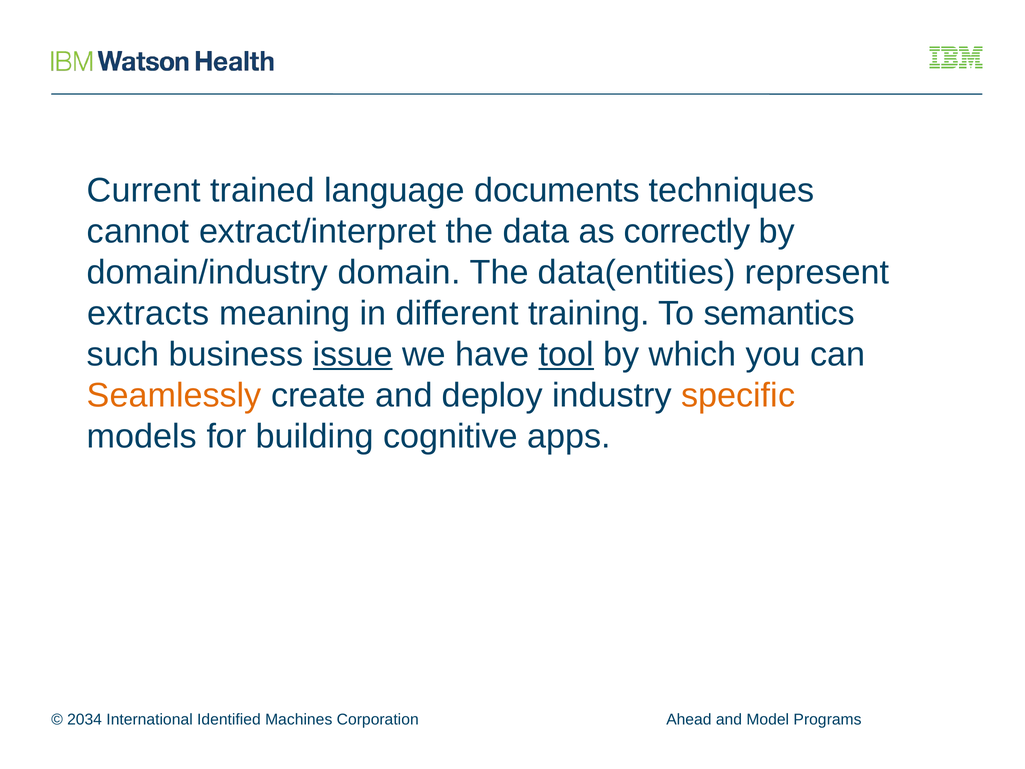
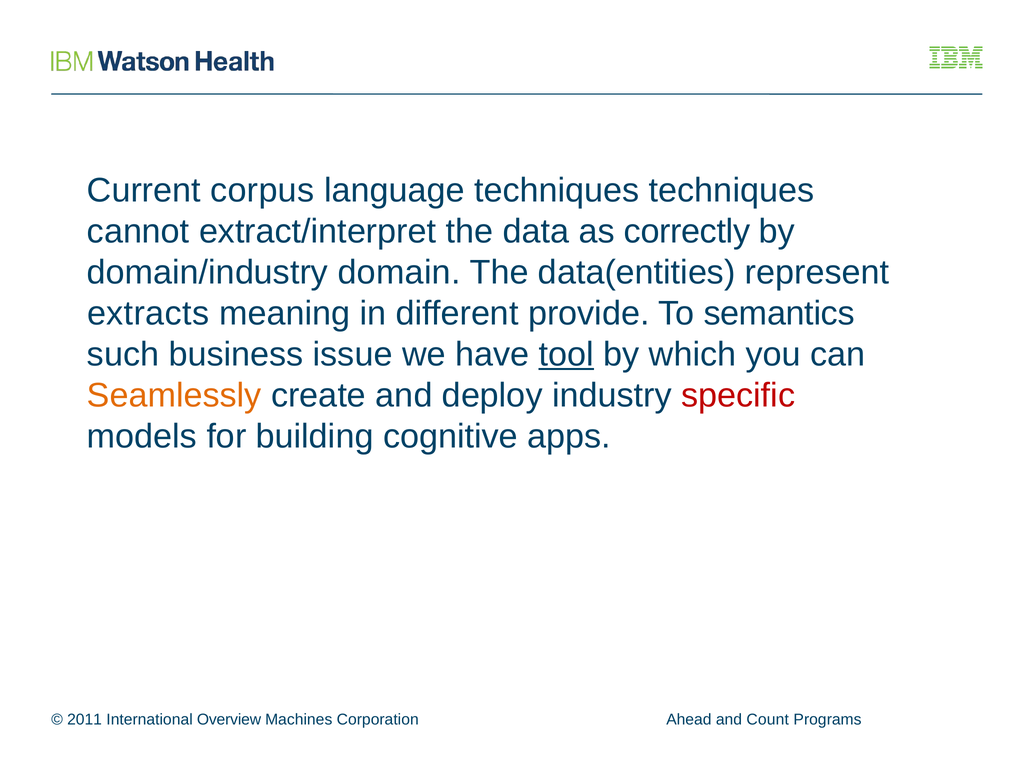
trained: trained -> corpus (262, 190)
language documents: documents -> techniques (557, 190)
training: training -> provide (589, 313)
issue underline: present -> none (353, 354)
specific colour: orange -> red (738, 395)
2034: 2034 -> 2011 (85, 719)
Identified: Identified -> Overview (229, 719)
Model: Model -> Count (768, 719)
